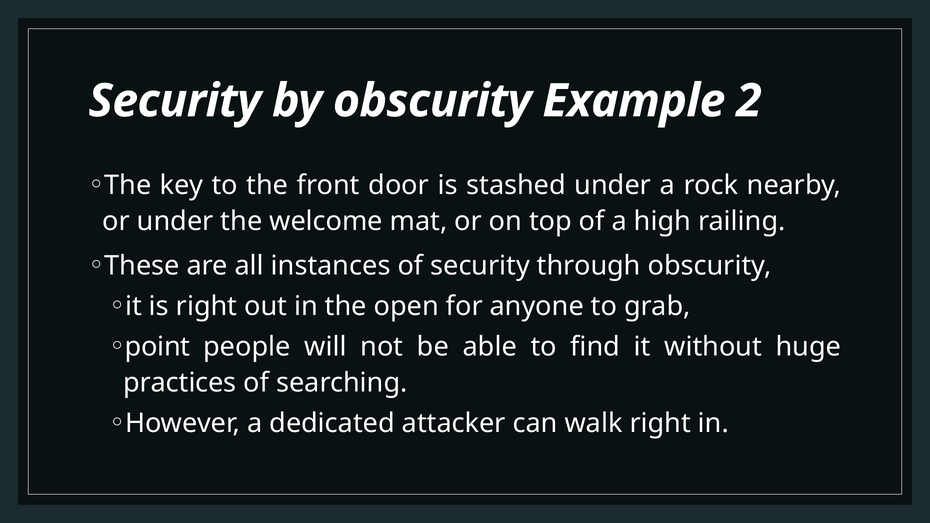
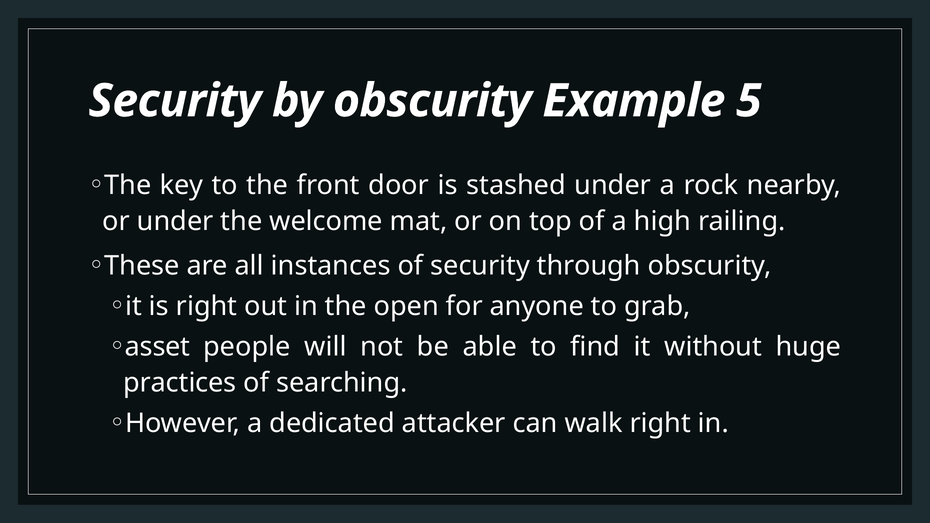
2: 2 -> 5 (749, 101)
point: point -> asset (158, 347)
